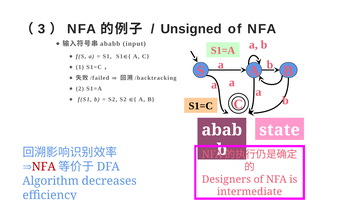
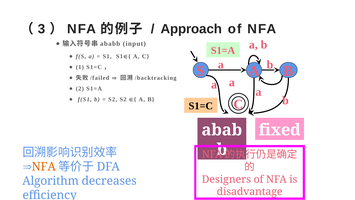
Unsigned: Unsigned -> Approach (191, 29)
state: state -> fixed (280, 130)
NFA colour: red -> orange (44, 166)
intermediate: intermediate -> disadvantage (250, 191)
